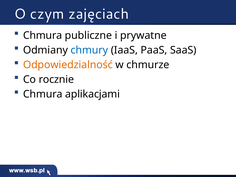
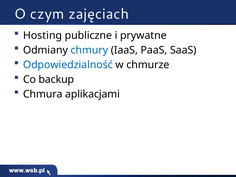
Chmura: Chmura -> Hosting (43, 35)
Odpowiedzialność colour: orange -> blue (68, 65)
rocznie: rocznie -> backup (56, 79)
